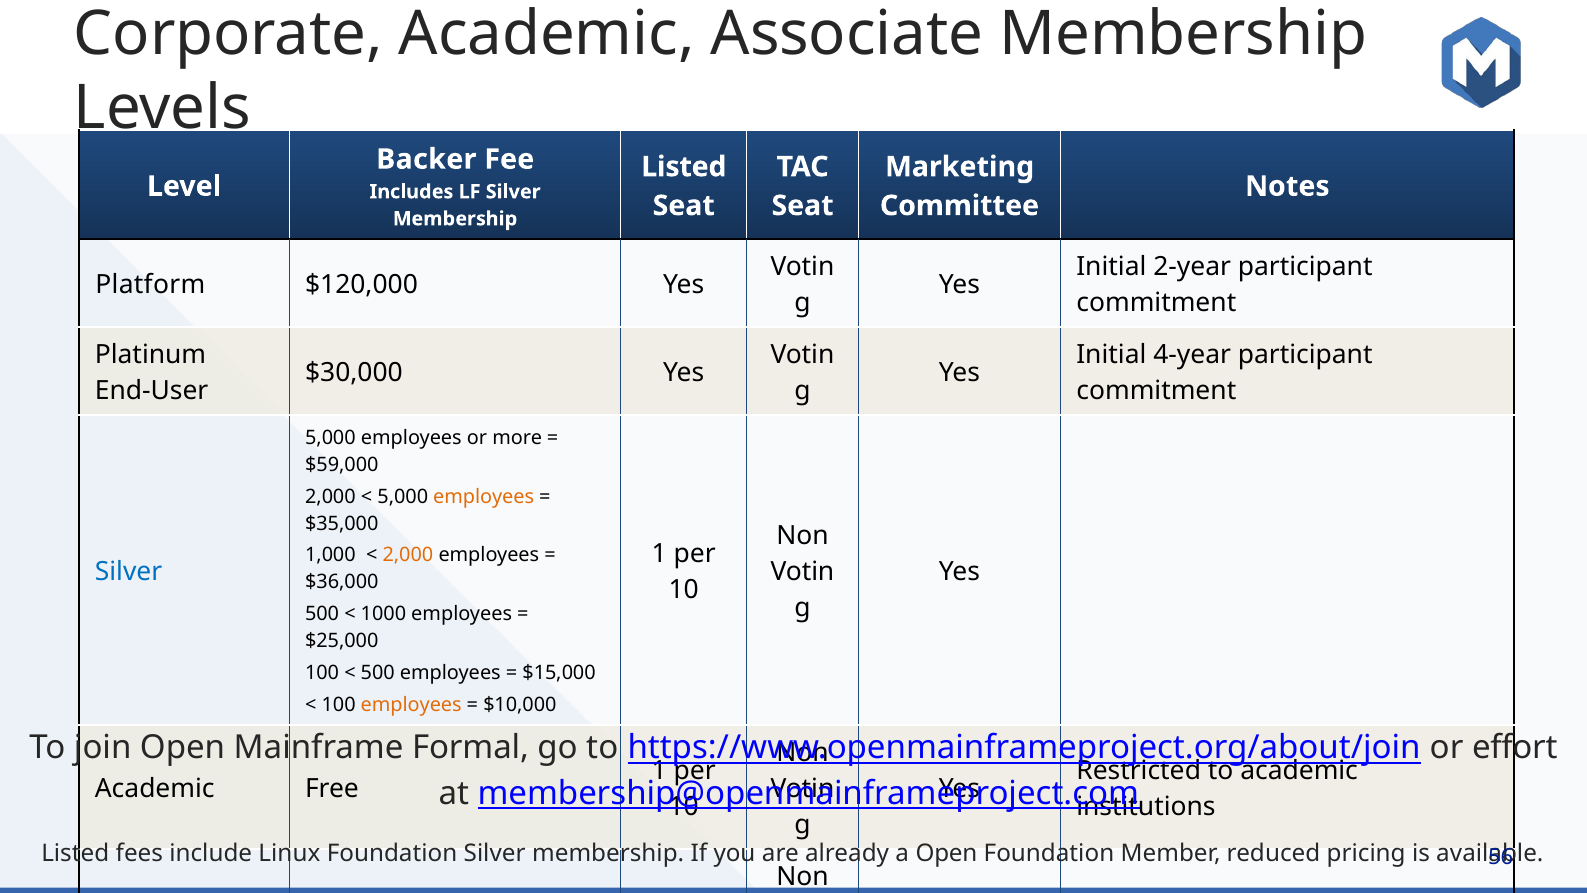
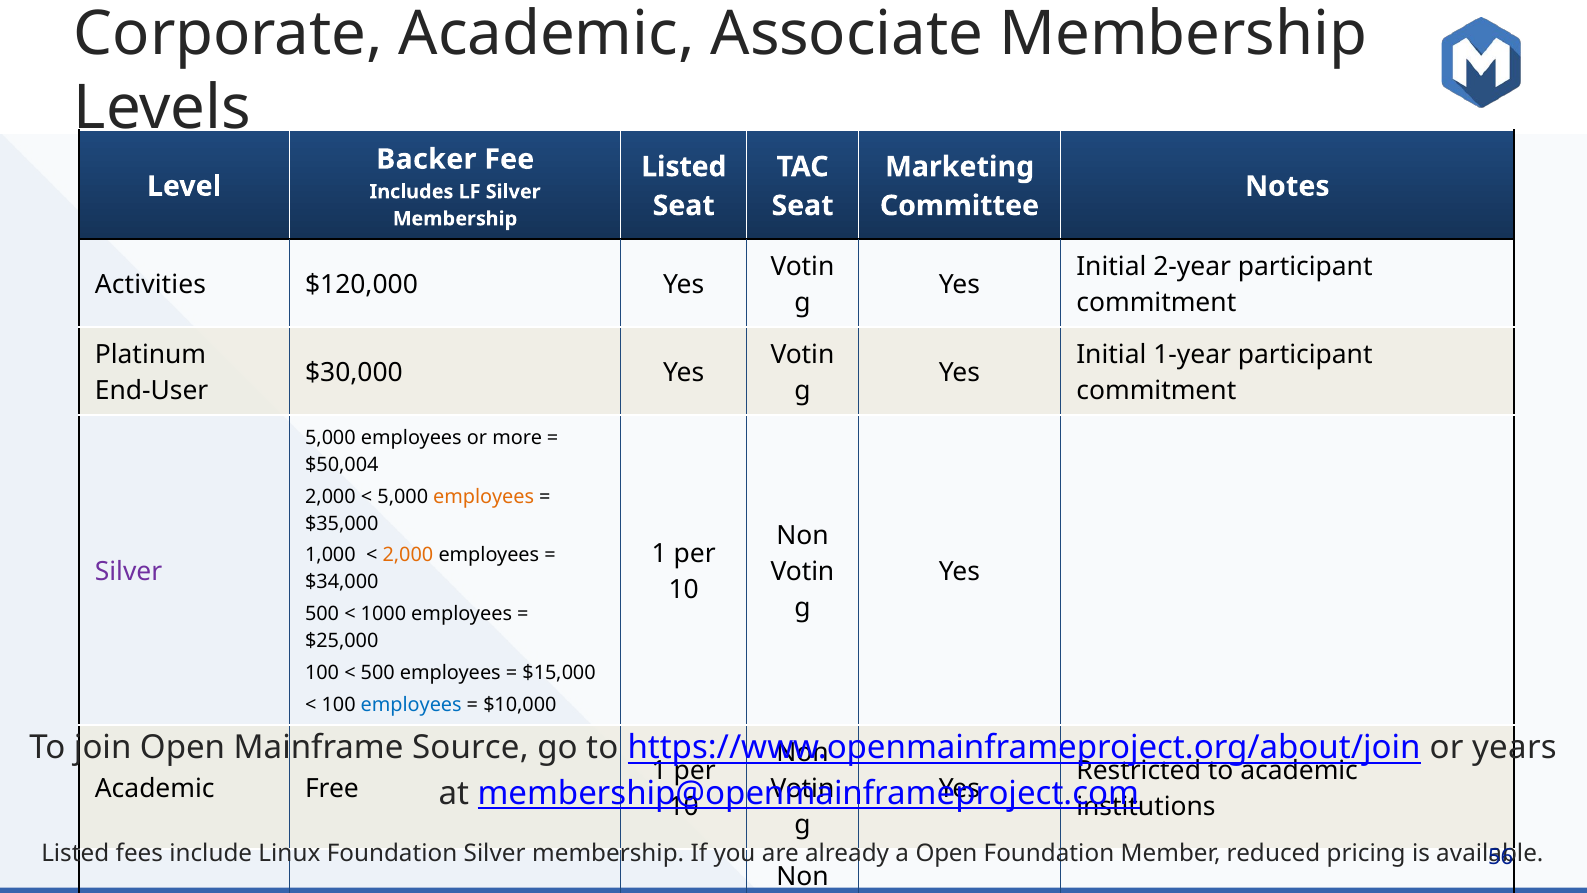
Platform: Platform -> Activities (150, 285)
4-year: 4-year -> 1-year (1192, 355)
$59,000: $59,000 -> $50,004 (342, 464)
Silver colour: blue -> purple (129, 572)
$36,000: $36,000 -> $34,000 (342, 582)
employees colour: orange -> blue (411, 705)
Mainframe Formal: Formal -> Source (470, 748)
effort: effort -> years (1514, 748)
